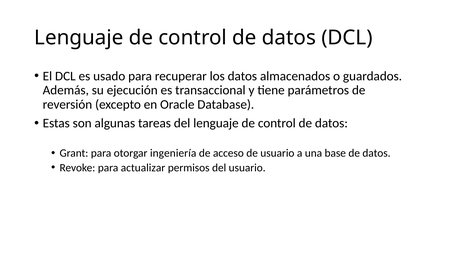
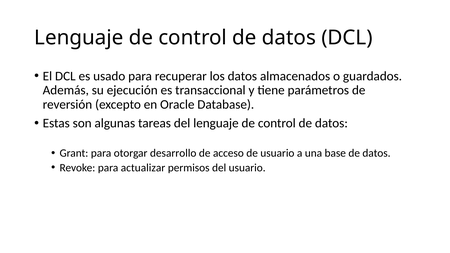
ingeniería: ingeniería -> desarrollo (173, 153)
